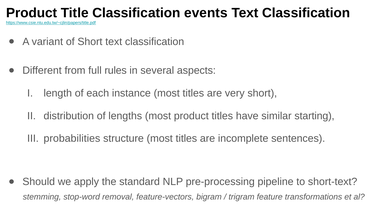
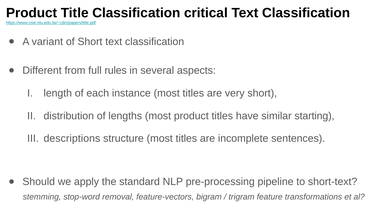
events: events -> critical (206, 13)
probabilities: probabilities -> descriptions (72, 139)
